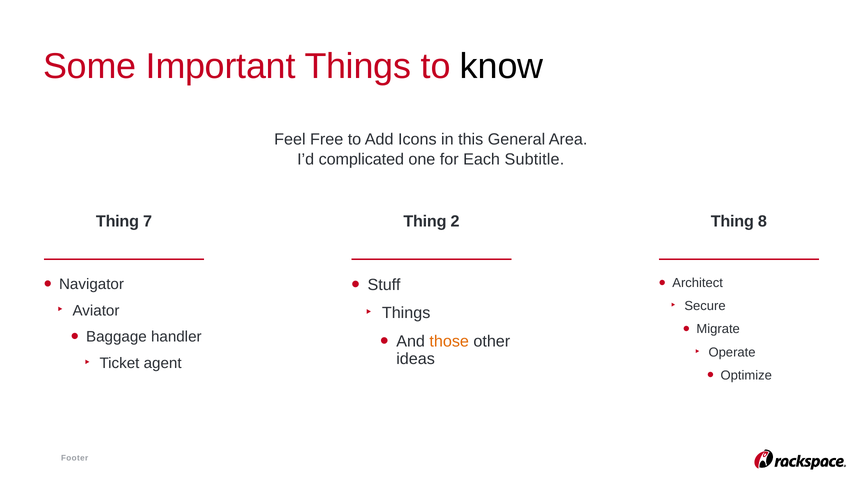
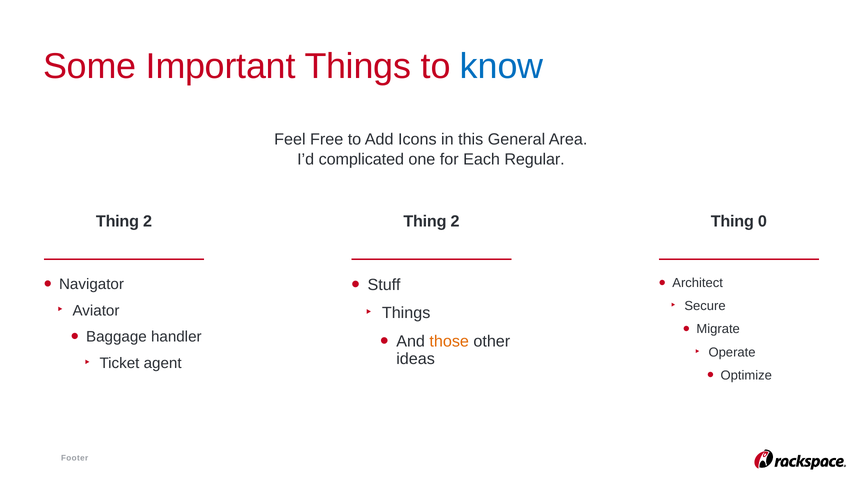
know colour: black -> blue (502, 66)
Subtitle: Subtitle -> Regular (535, 159)
7: 7 -> 2 (148, 221)
8: 8 -> 0 (762, 221)
